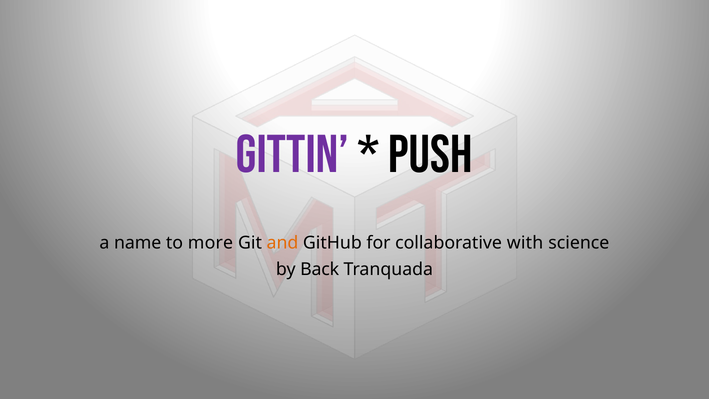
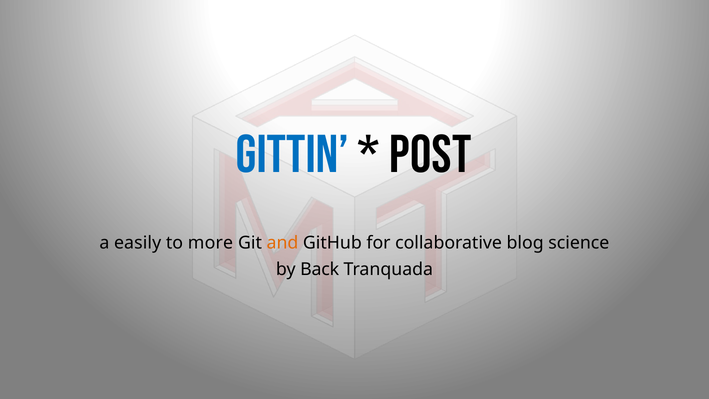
Gittin colour: purple -> blue (292, 155)
PUSH: PUSH -> POST (430, 155)
name: name -> easily (138, 243)
with: with -> blog (525, 243)
